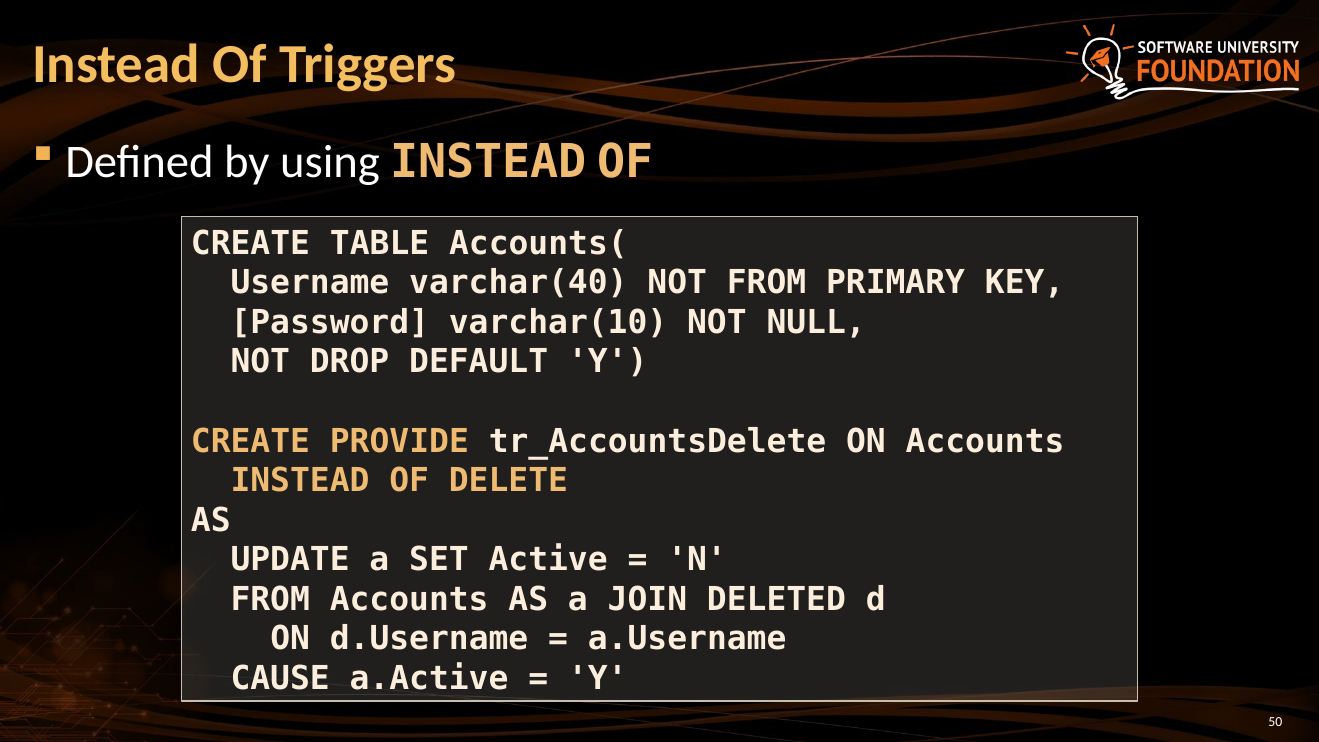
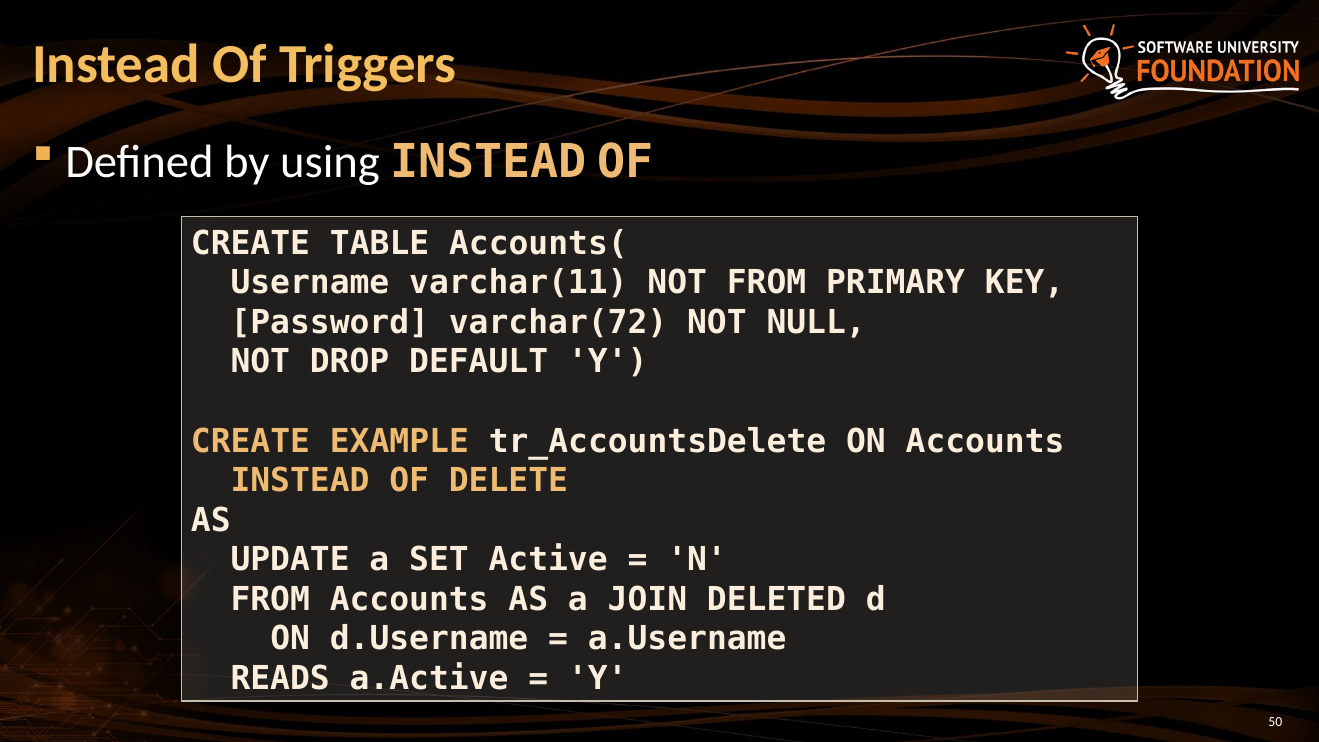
varchar(40: varchar(40 -> varchar(11 (518, 283)
varchar(10: varchar(10 -> varchar(72 (558, 322)
PROVIDE: PROVIDE -> EXAMPLE (399, 441)
CAUSE: CAUSE -> READS (280, 679)
